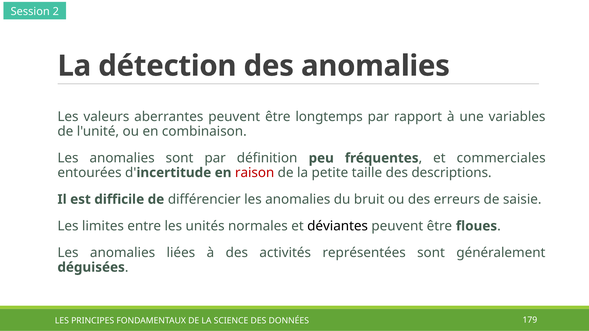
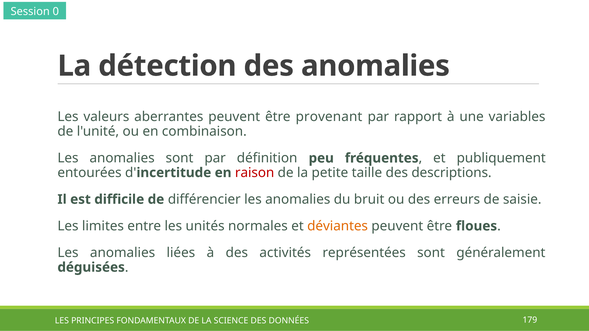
2: 2 -> 0 (56, 11)
longtemps: longtemps -> provenant (329, 117)
commerciales: commerciales -> publiquement (501, 158)
déviantes colour: black -> orange (338, 226)
